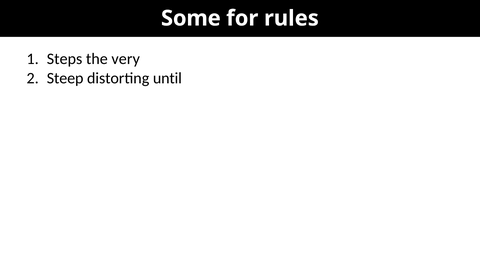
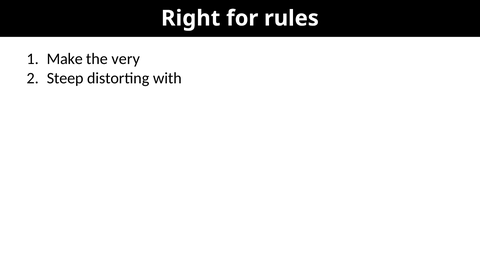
Some: Some -> Right (191, 18)
Steps: Steps -> Make (65, 59)
until: until -> with (167, 78)
